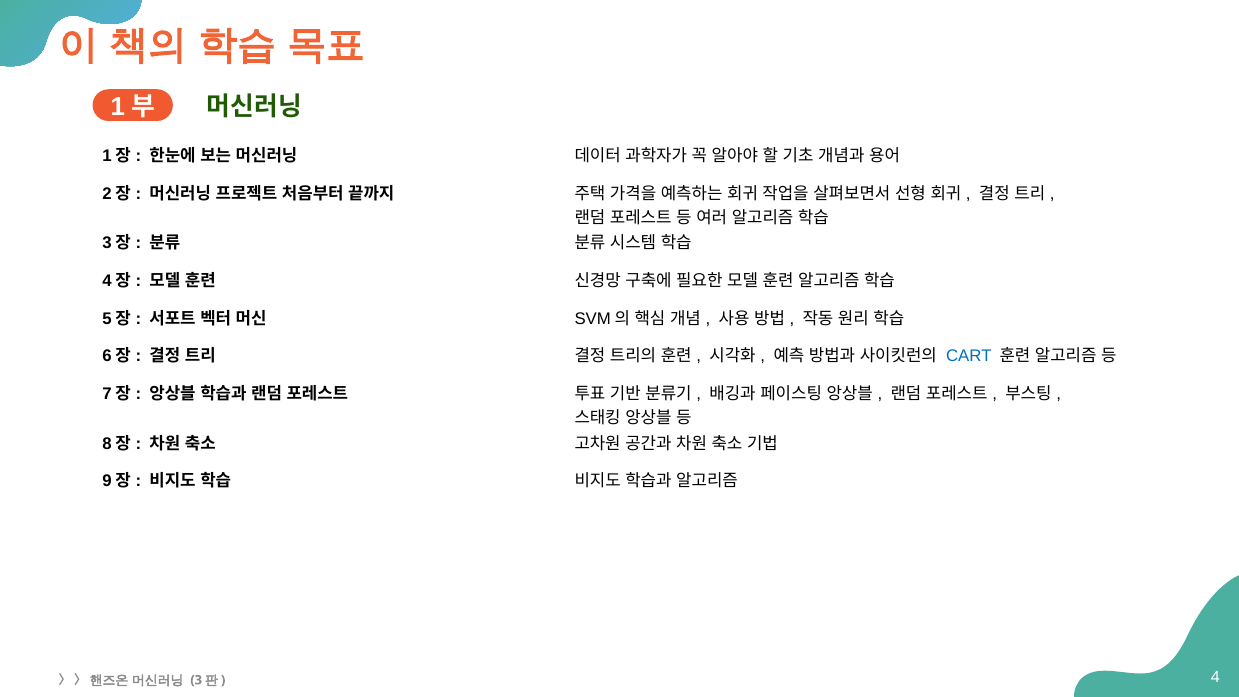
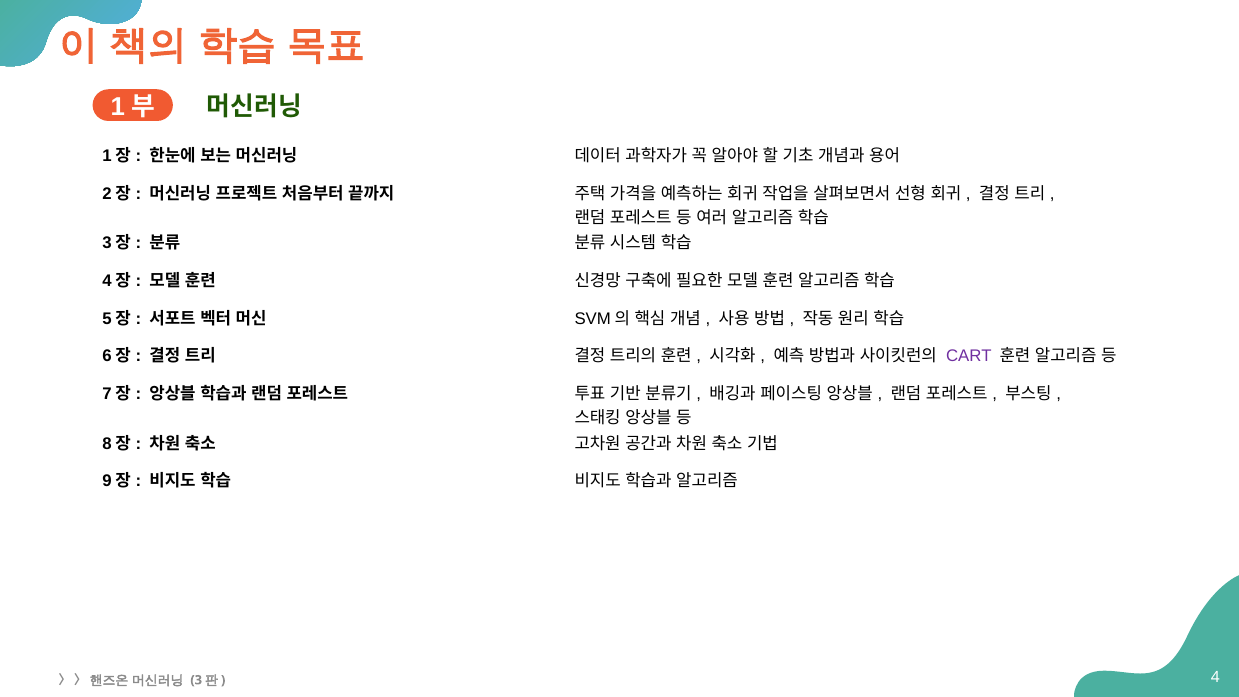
CART colour: blue -> purple (969, 356)
